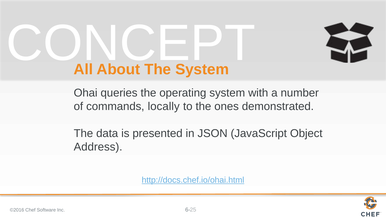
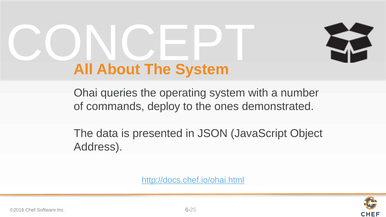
locally: locally -> deploy (164, 106)
